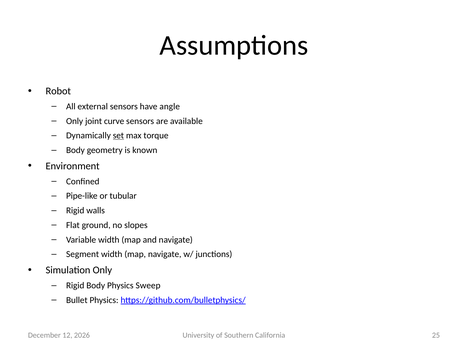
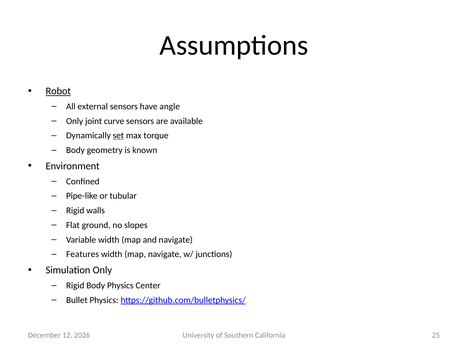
Robot underline: none -> present (58, 91)
Segment: Segment -> Features (83, 254)
Sweep: Sweep -> Center (148, 285)
